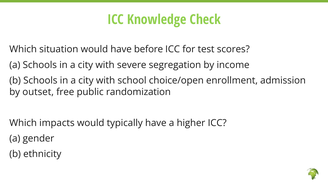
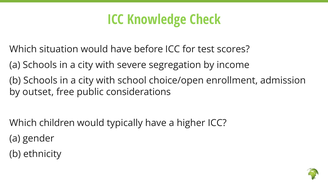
randomization: randomization -> considerations (138, 92)
impacts: impacts -> children (57, 123)
